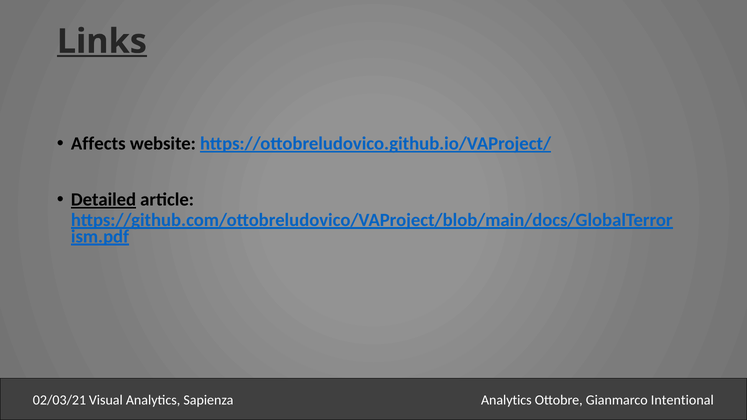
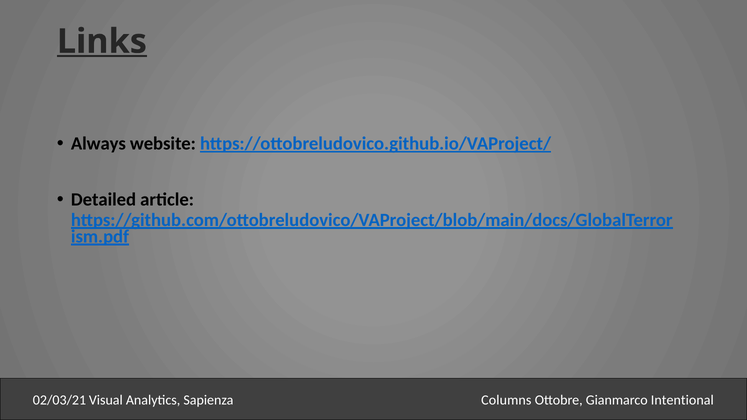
Affects: Affects -> Always (98, 144)
Detailed underline: present -> none (104, 200)
Sapienza Analytics: Analytics -> Columns (506, 400)
